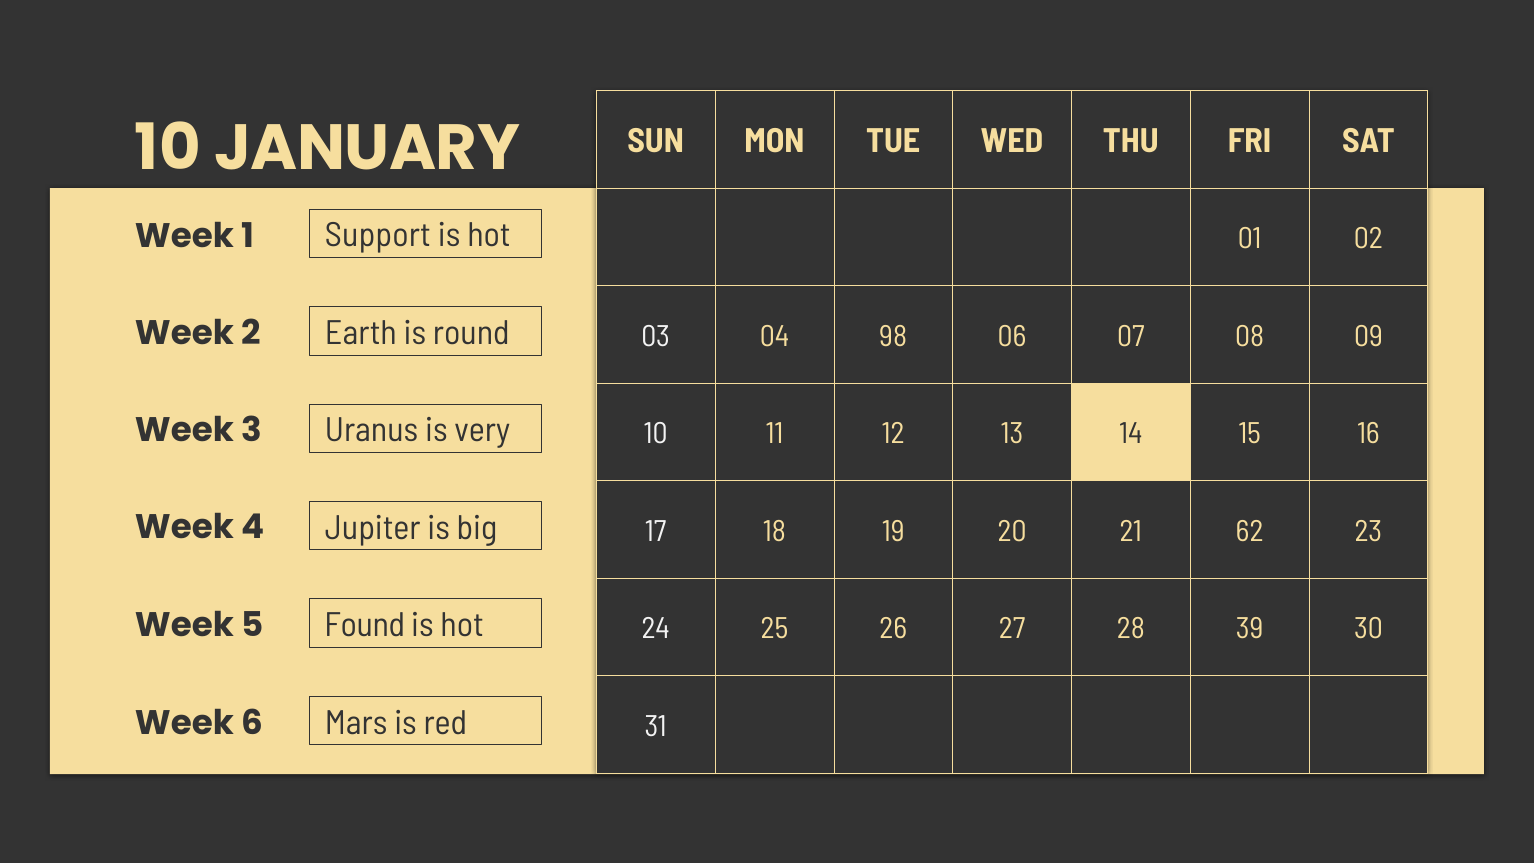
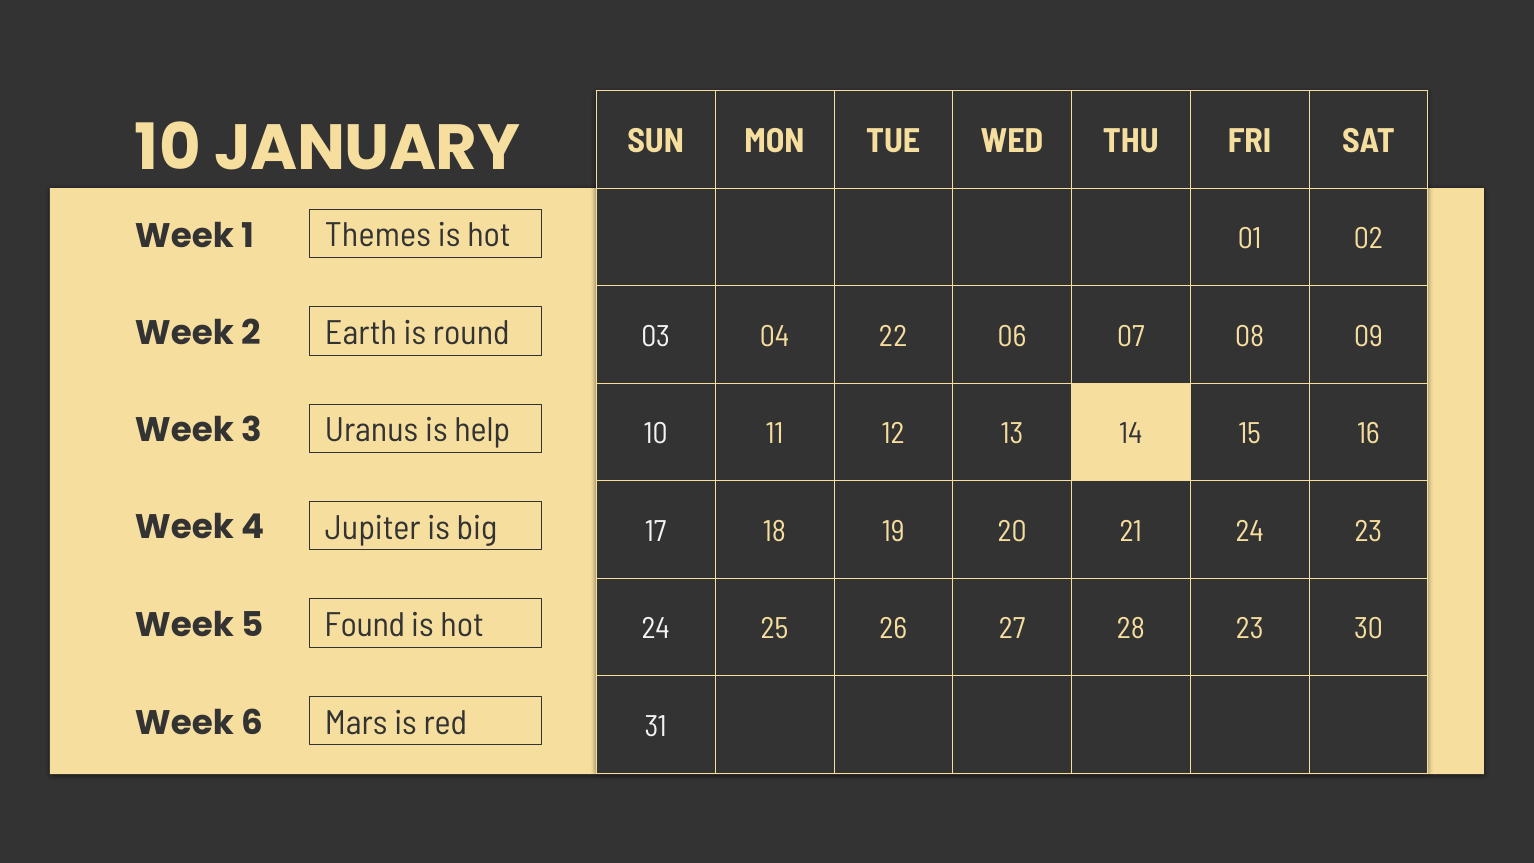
Support: Support -> Themes (378, 236)
98: 98 -> 22 (893, 336)
very: very -> help (482, 430)
21 62: 62 -> 24 (1250, 531)
28 39: 39 -> 23 (1250, 629)
